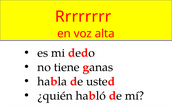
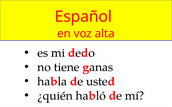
Rrrrrrrr: Rrrrrrrr -> Español (83, 17)
